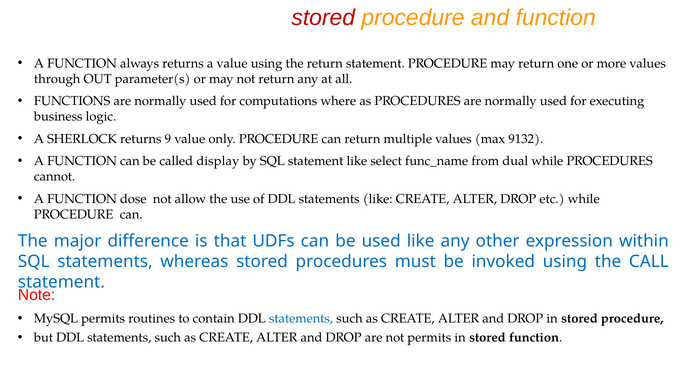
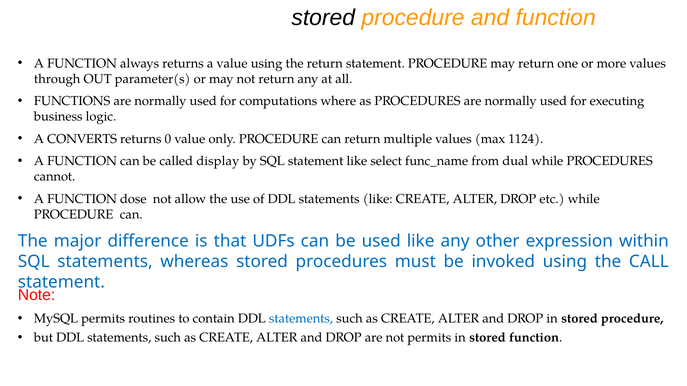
stored colour: red -> black (323, 18)
SHERLOCK: SHERLOCK -> CONVERTS (82, 139)
9: 9 -> 0 (168, 139)
9132: 9132 -> 1124 (526, 139)
